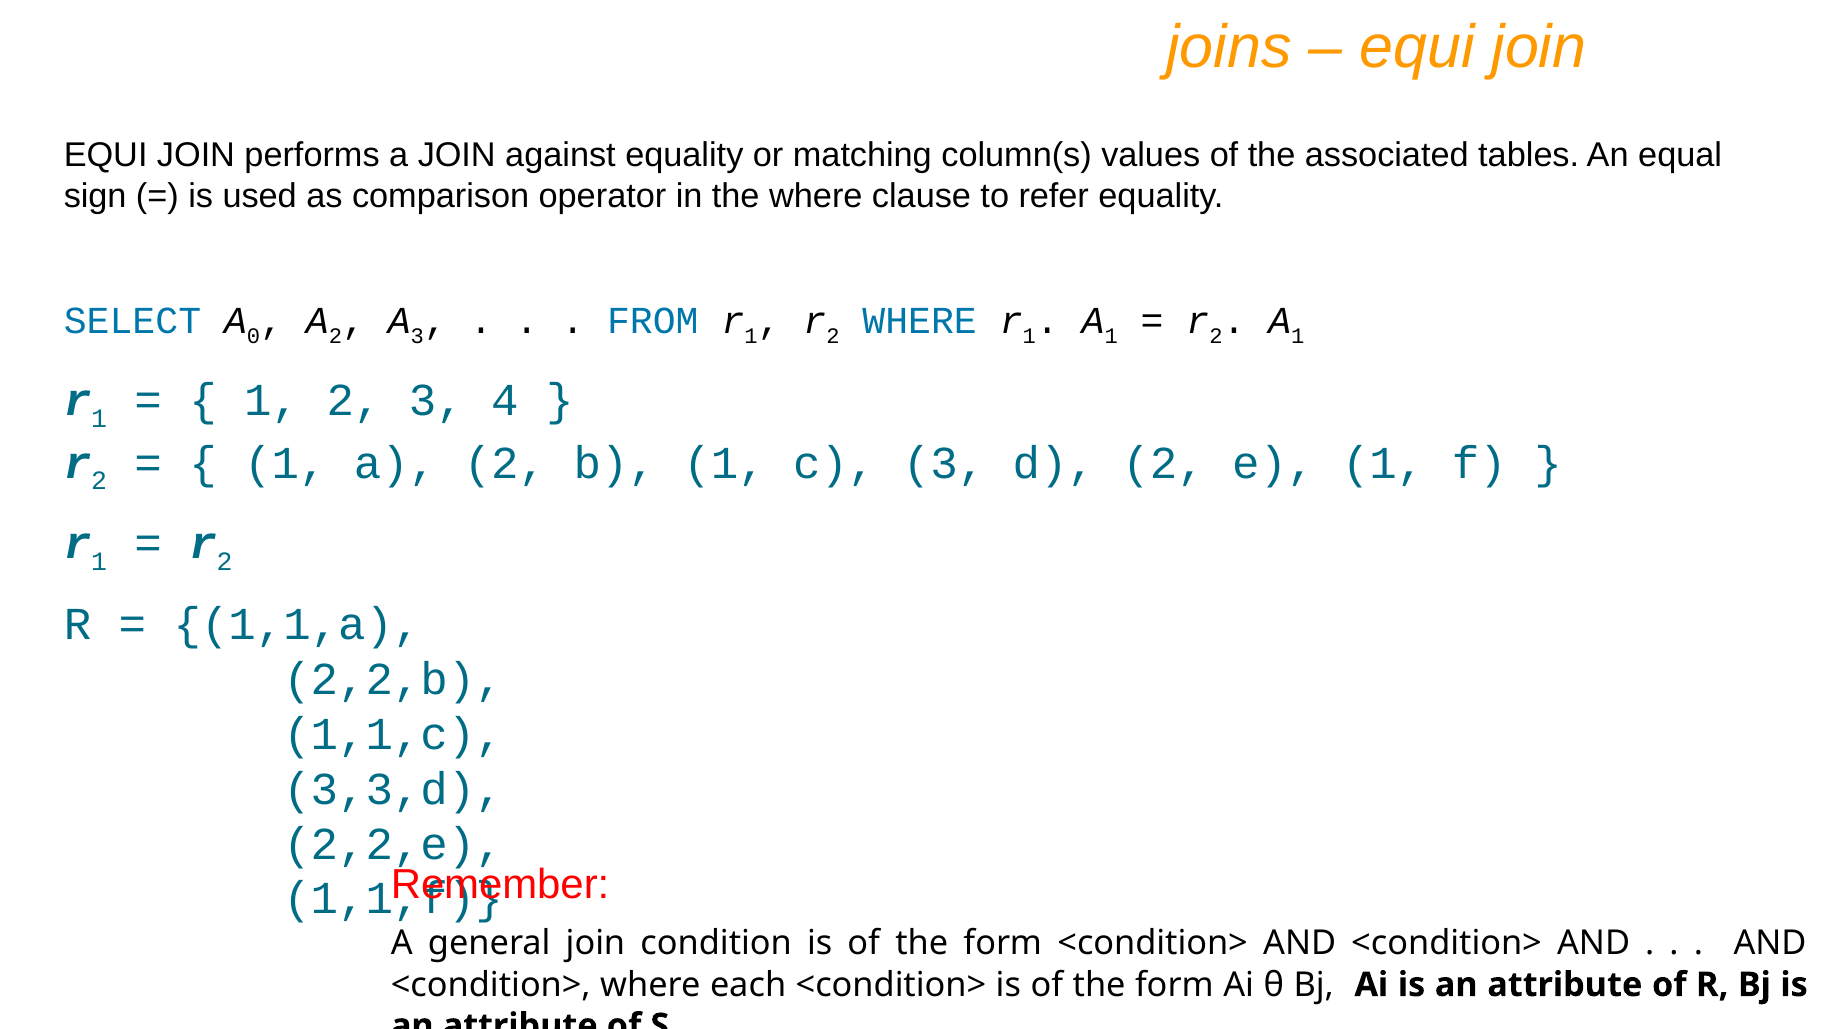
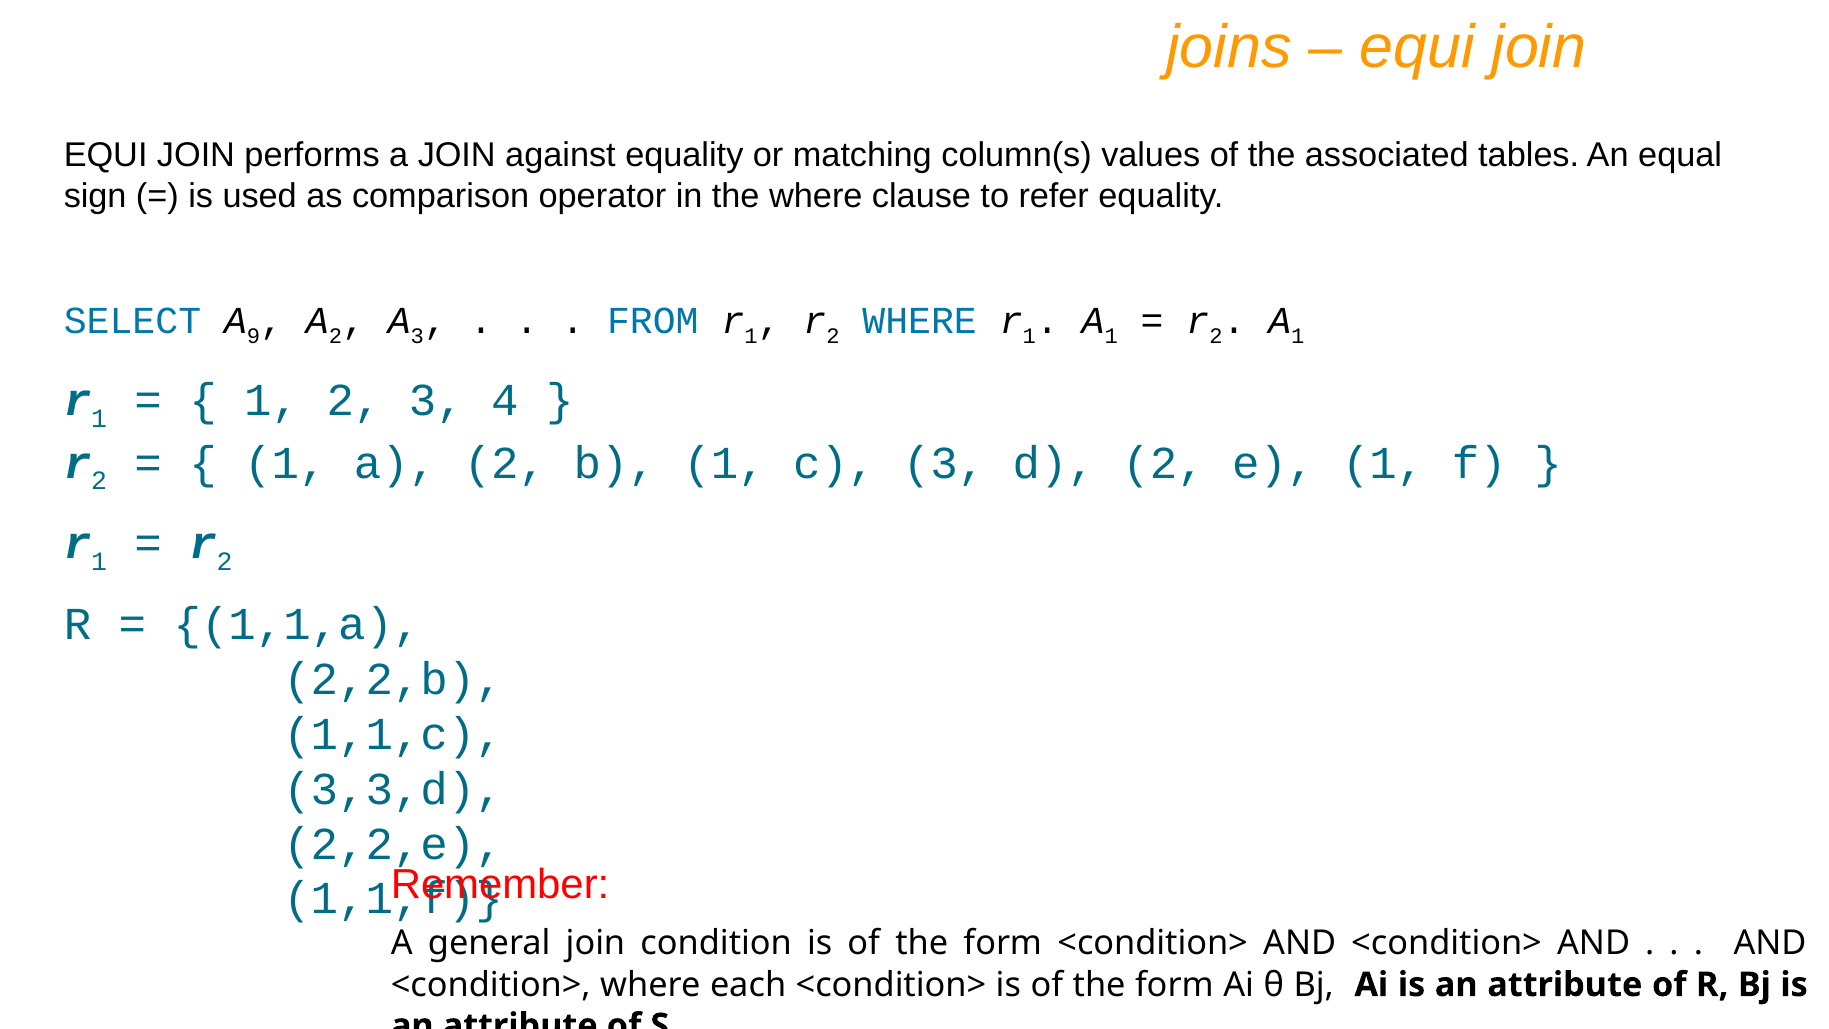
0: 0 -> 9 (254, 336)
